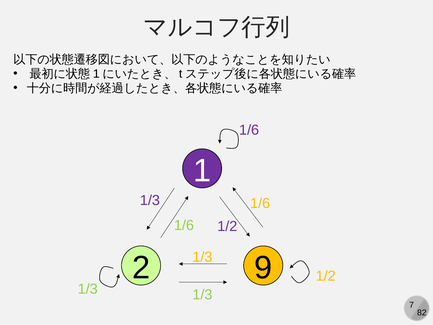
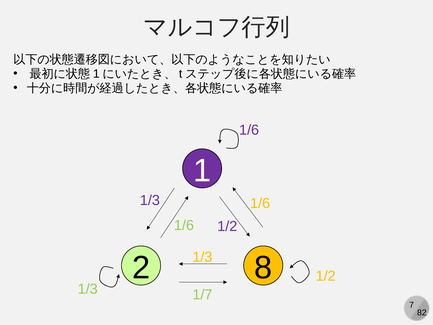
9: 9 -> 8 (263, 268)
1/3: 1/3 -> 1/7 (202, 294)
